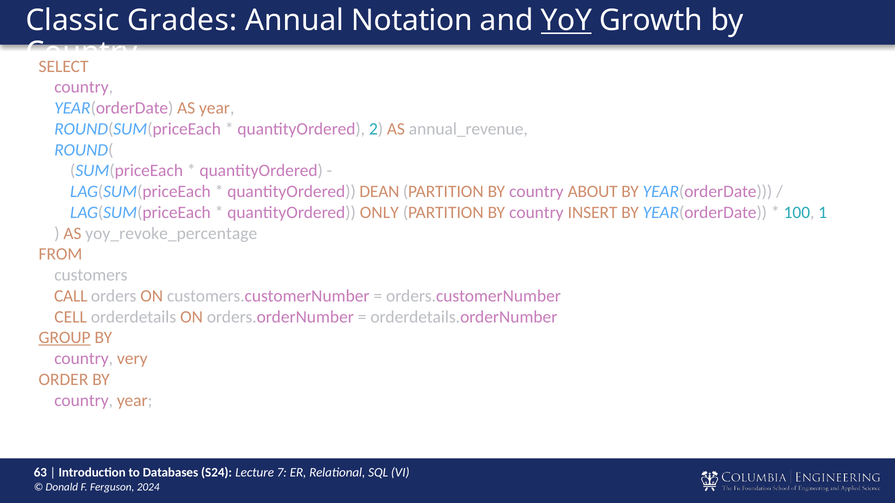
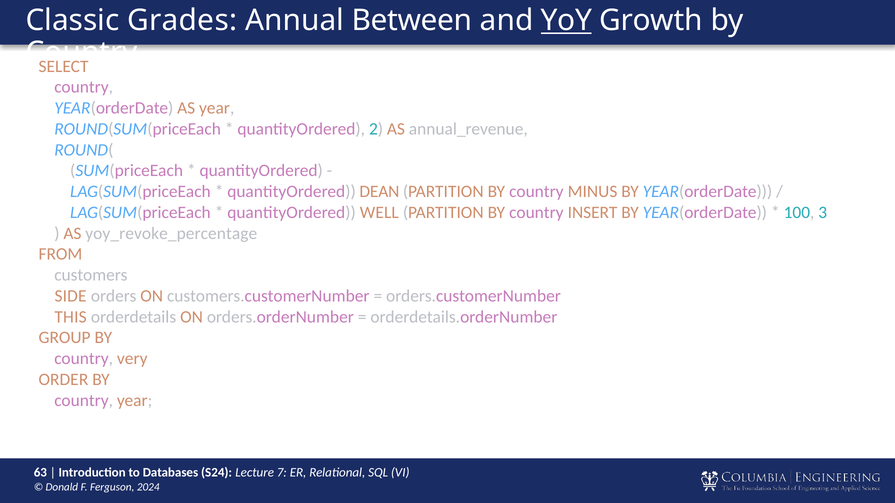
Notation: Notation -> Between (412, 20)
ABOUT: ABOUT -> MINUS (593, 192)
ONLY: ONLY -> WELL (379, 213)
1: 1 -> 3 (823, 213)
CALL: CALL -> SIDE (71, 296)
CELL: CELL -> THIS (71, 317)
GROUP underline: present -> none (65, 338)
